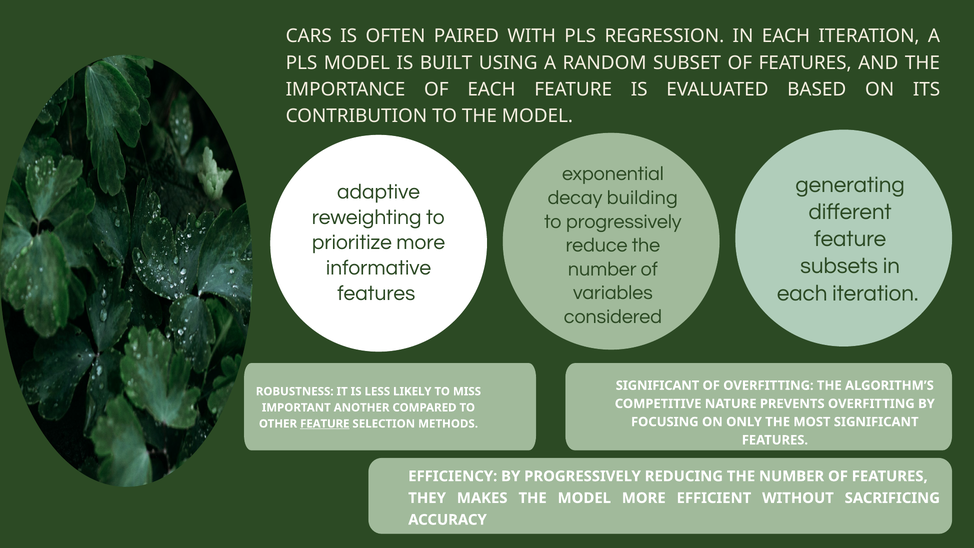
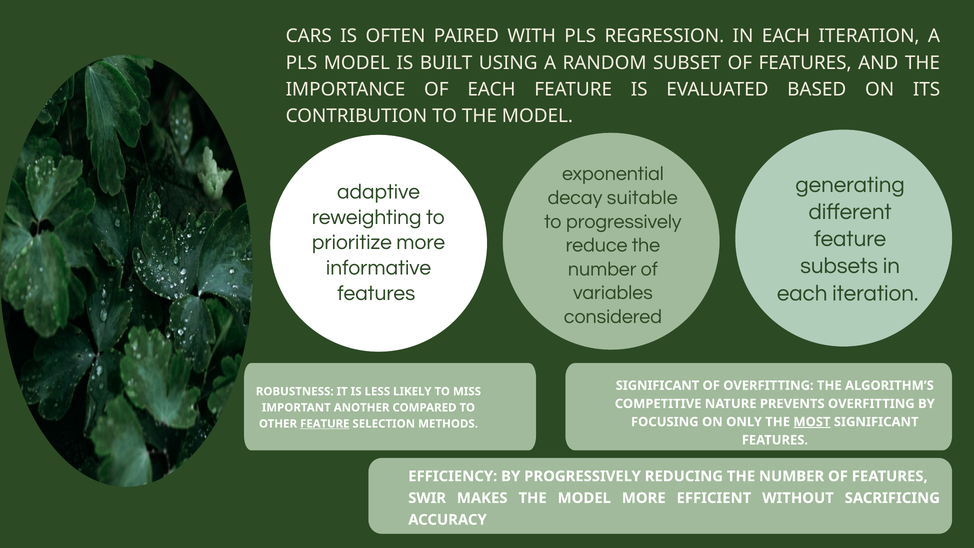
building: building -> suitable (642, 198)
MOST underline: none -> present (812, 422)
THEY: THEY -> SWIR (427, 498)
